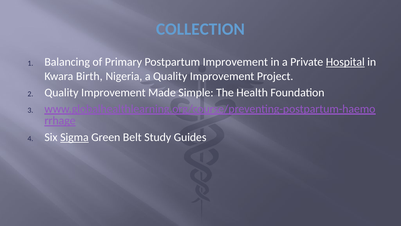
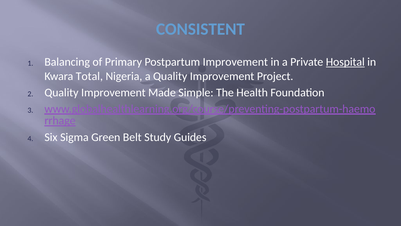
COLLECTION: COLLECTION -> CONSISTENT (200, 29)
Birth: Birth -> Total (89, 76)
Sigma underline: present -> none (74, 137)
